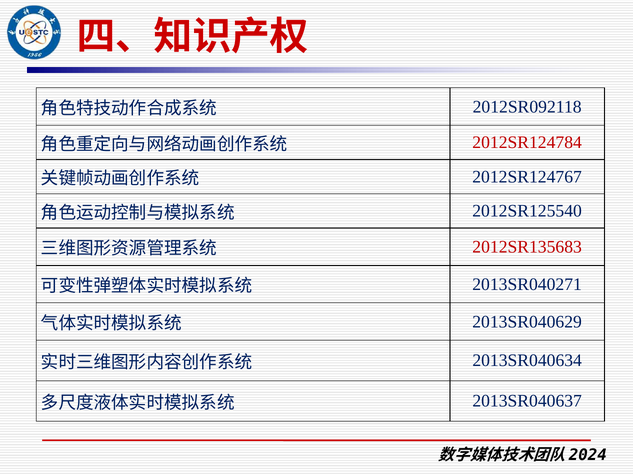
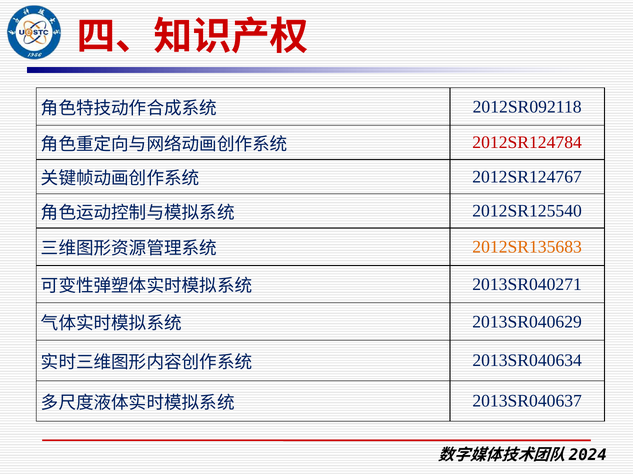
2012SR135683 colour: red -> orange (527, 247)
